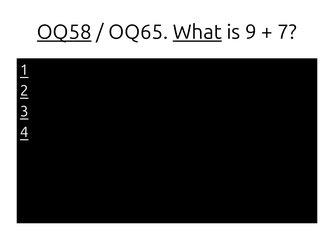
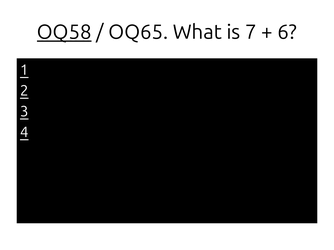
What underline: present -> none (197, 32)
9: 9 -> 7 (251, 32)
7: 7 -> 6 (287, 32)
